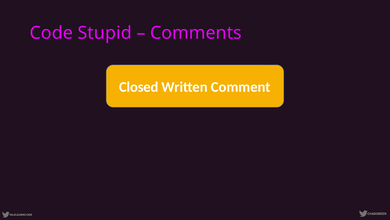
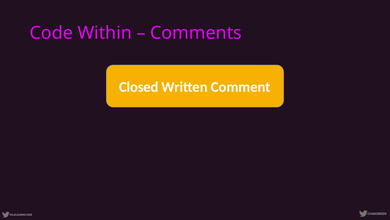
Stupid: Stupid -> Within (105, 33)
